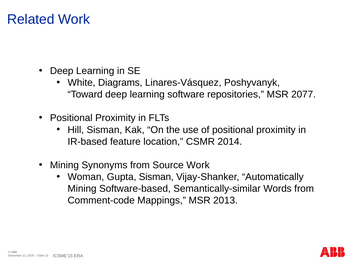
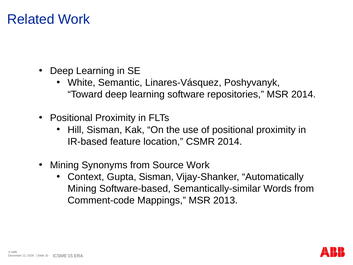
Diagrams: Diagrams -> Semantic (120, 83)
MSR 2077: 2077 -> 2014 (304, 94)
Woman: Woman -> Context (86, 177)
